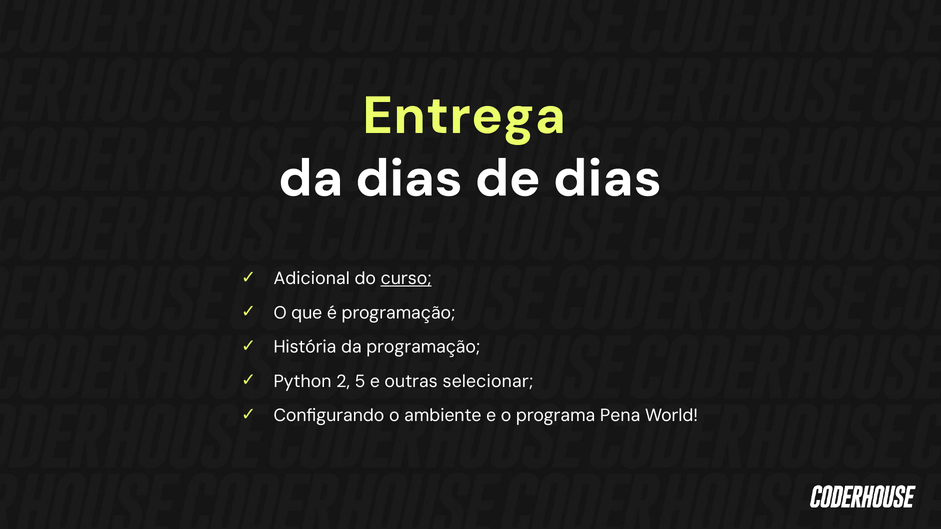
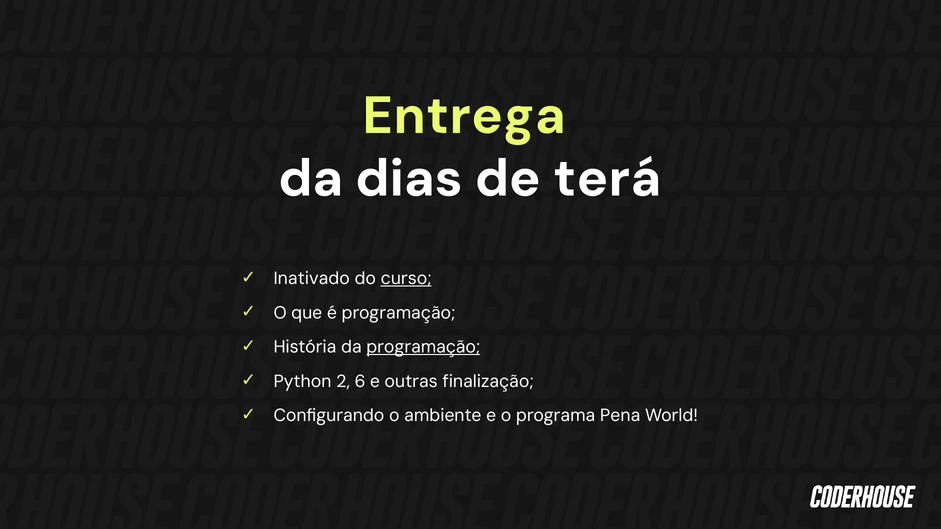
de dias: dias -> terá (607, 178)
Adicional: Adicional -> Inativado (312, 279)
programação underline: none -> present (423, 347)
5: 5 -> 6 (360, 381)
selecionar: selecionar -> finalização (488, 381)
